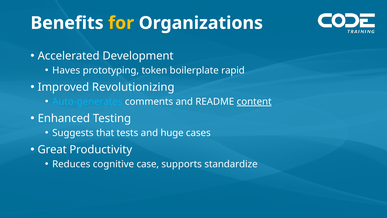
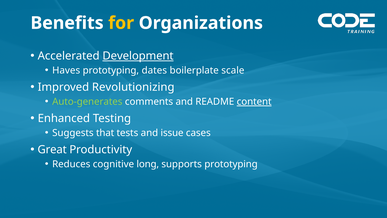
Development underline: none -> present (138, 56)
token: token -> dates (154, 70)
rapid: rapid -> scale (233, 70)
Auto-generates colour: light blue -> light green (87, 102)
huge: huge -> issue (172, 133)
case: case -> long (148, 164)
supports standardize: standardize -> prototyping (231, 164)
